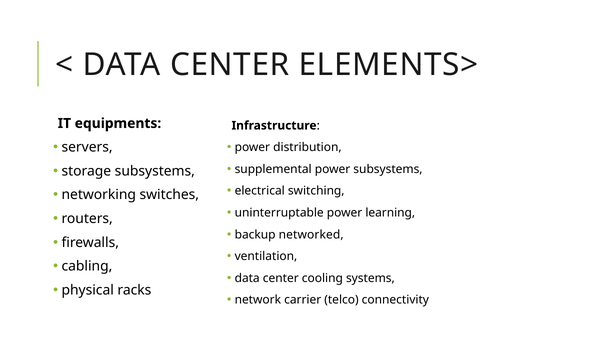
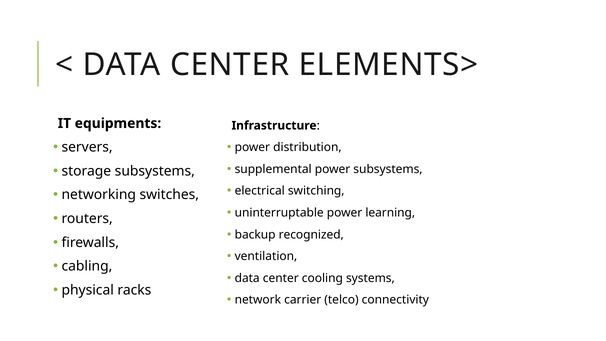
networked: networked -> recognized (311, 234)
